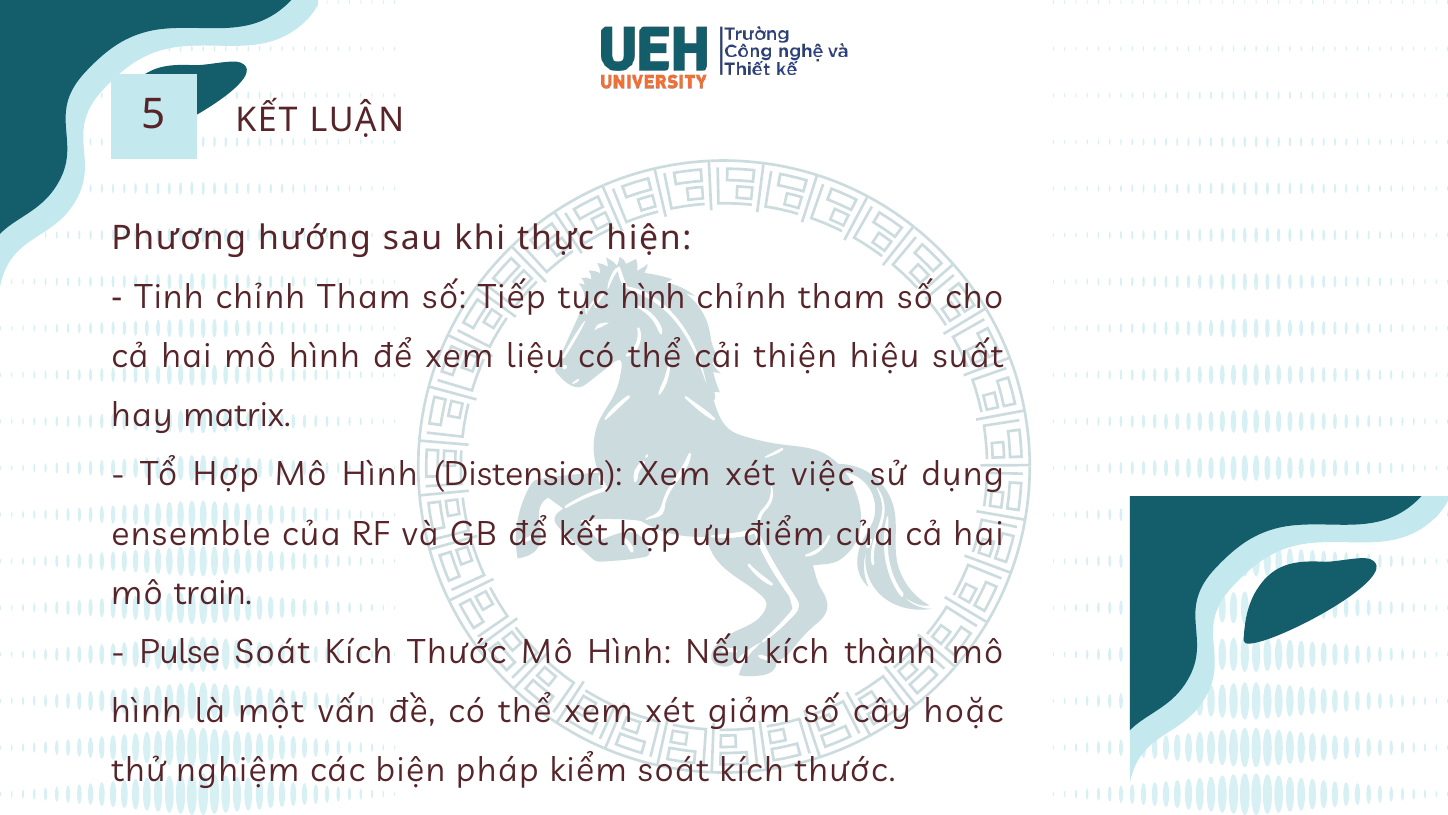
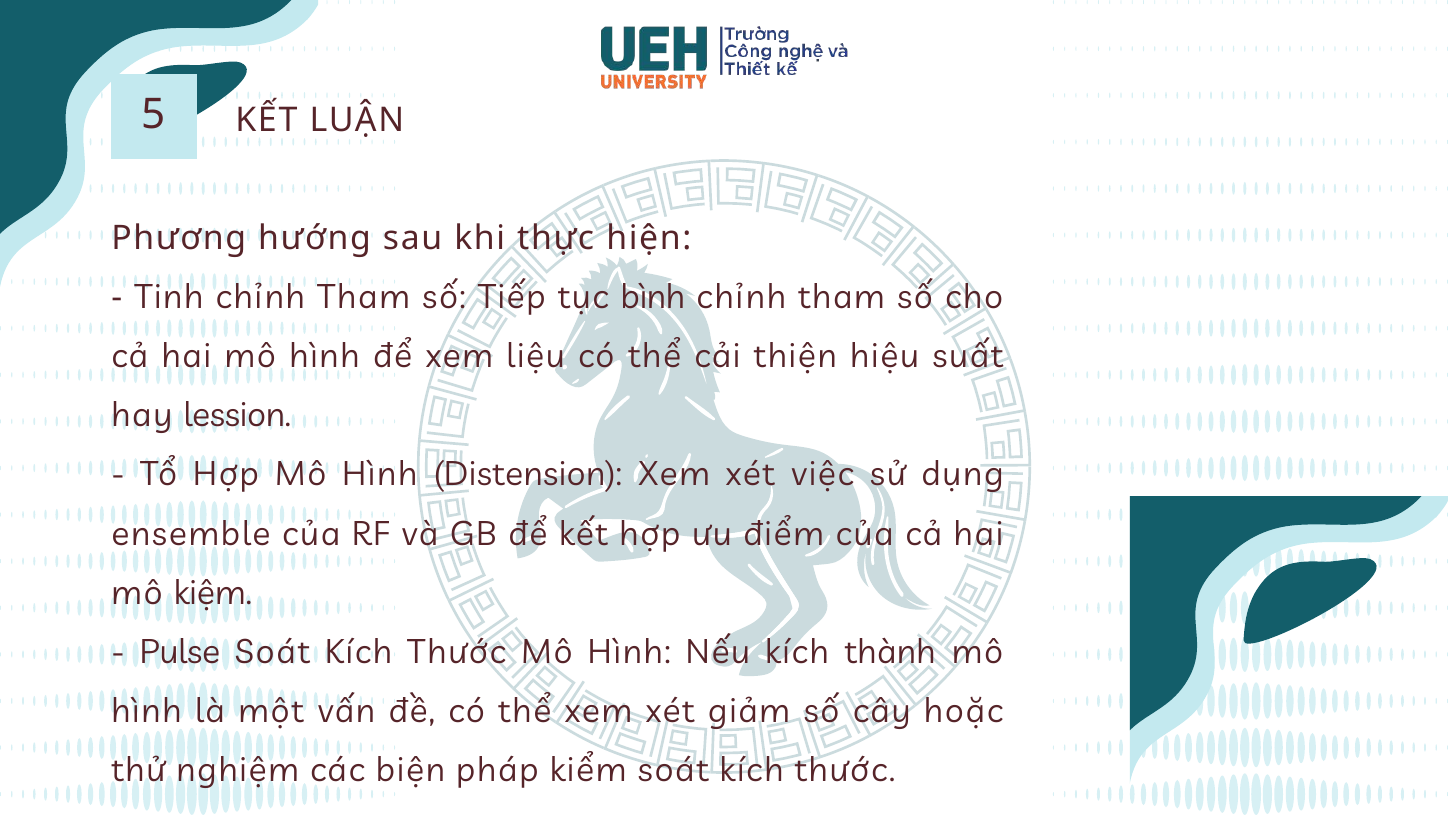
tục hình: hình -> bình (653, 297)
matrix: matrix -> lession (237, 415)
train: train -> kiệm (213, 593)
